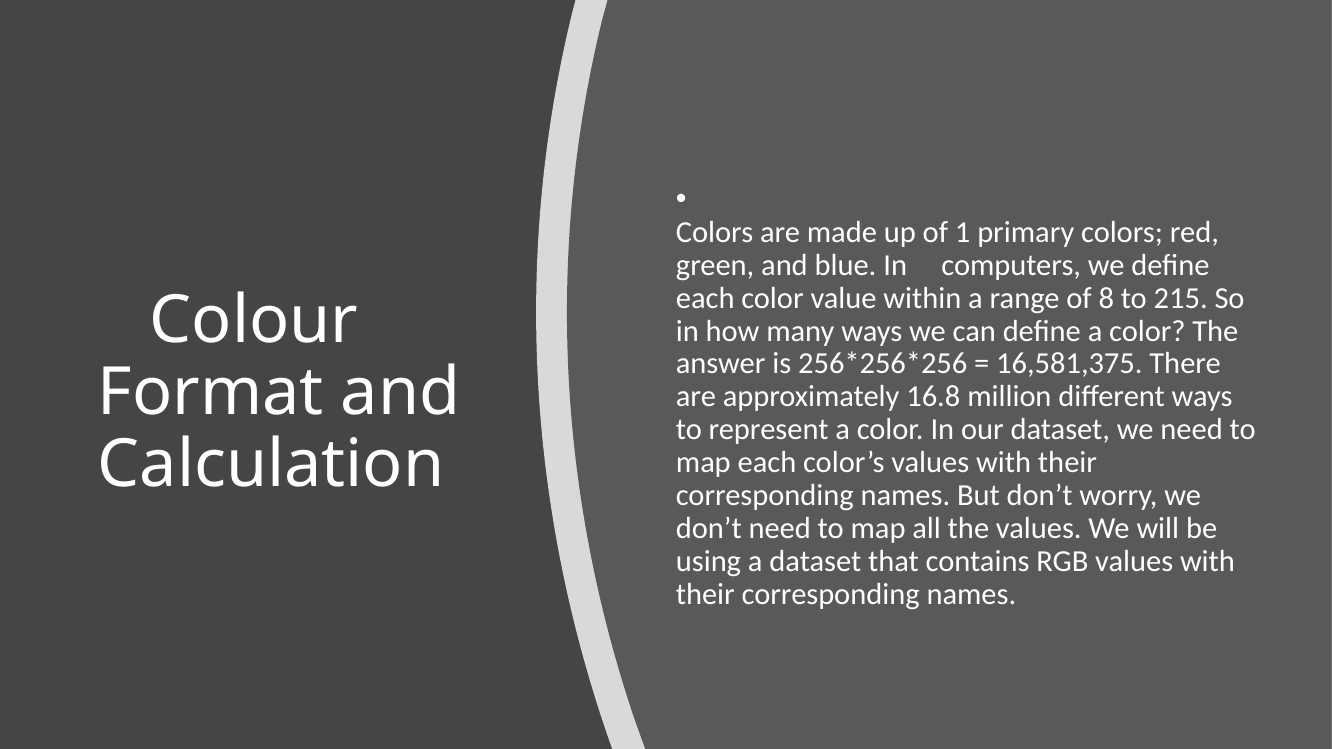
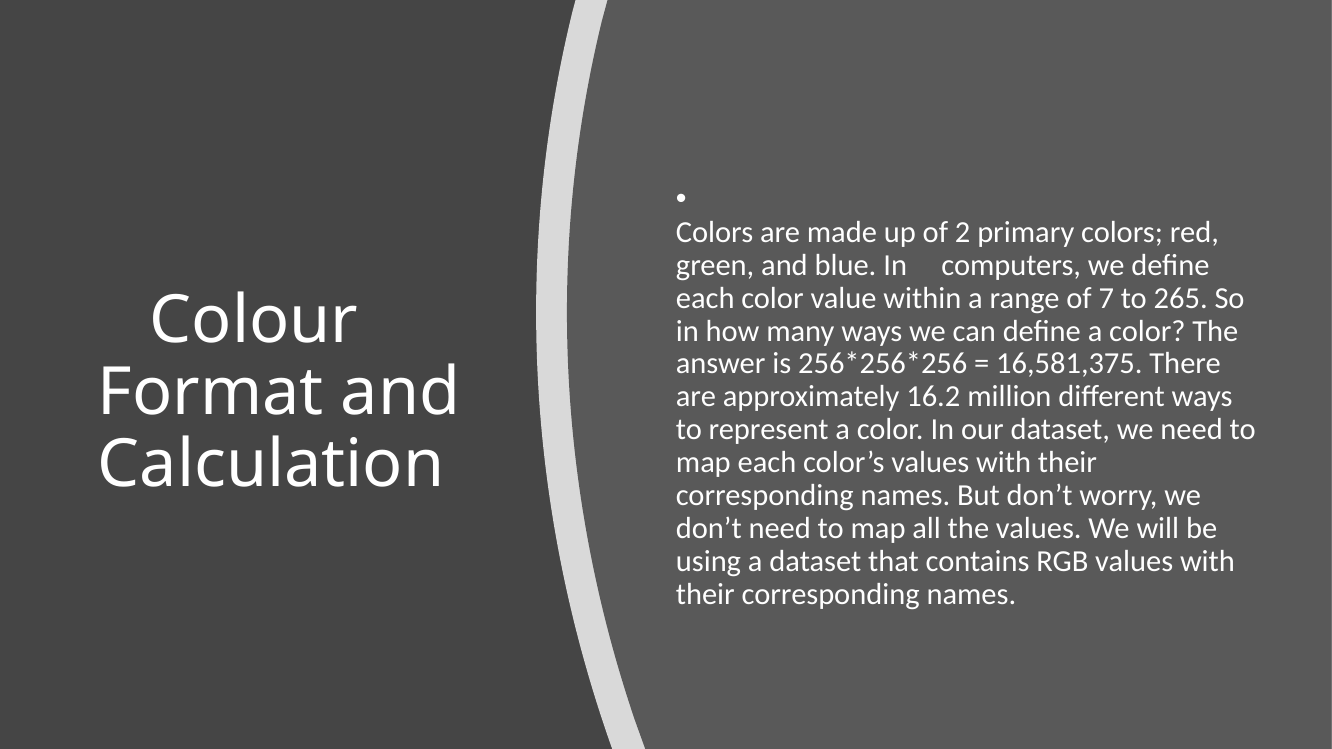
1: 1 -> 2 (963, 232)
8: 8 -> 7 (1106, 298)
215: 215 -> 265 (1181, 298)
16.8: 16.8 -> 16.2 (933, 397)
